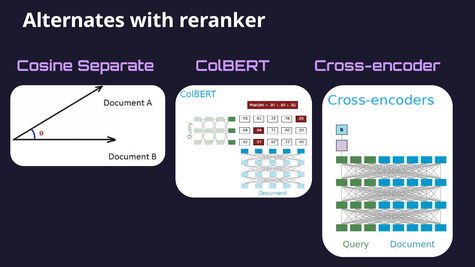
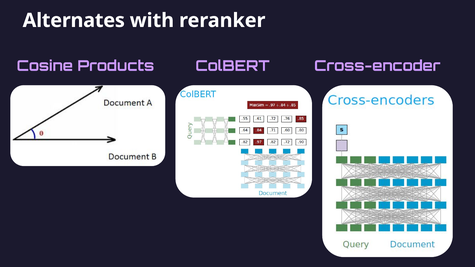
Separate: Separate -> Products (116, 66)
